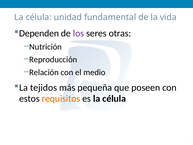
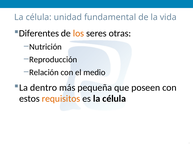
Dependen: Dependen -> Diferentes (39, 33)
los colour: purple -> orange (78, 33)
tejidos: tejidos -> dentro (44, 87)
